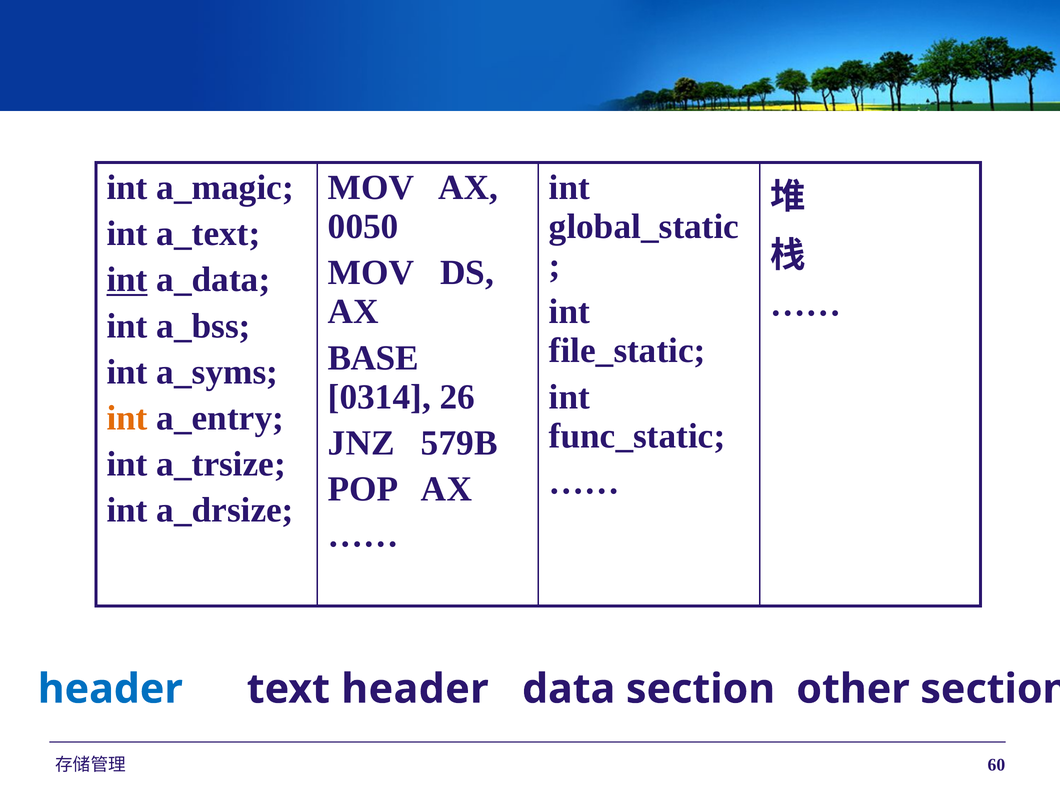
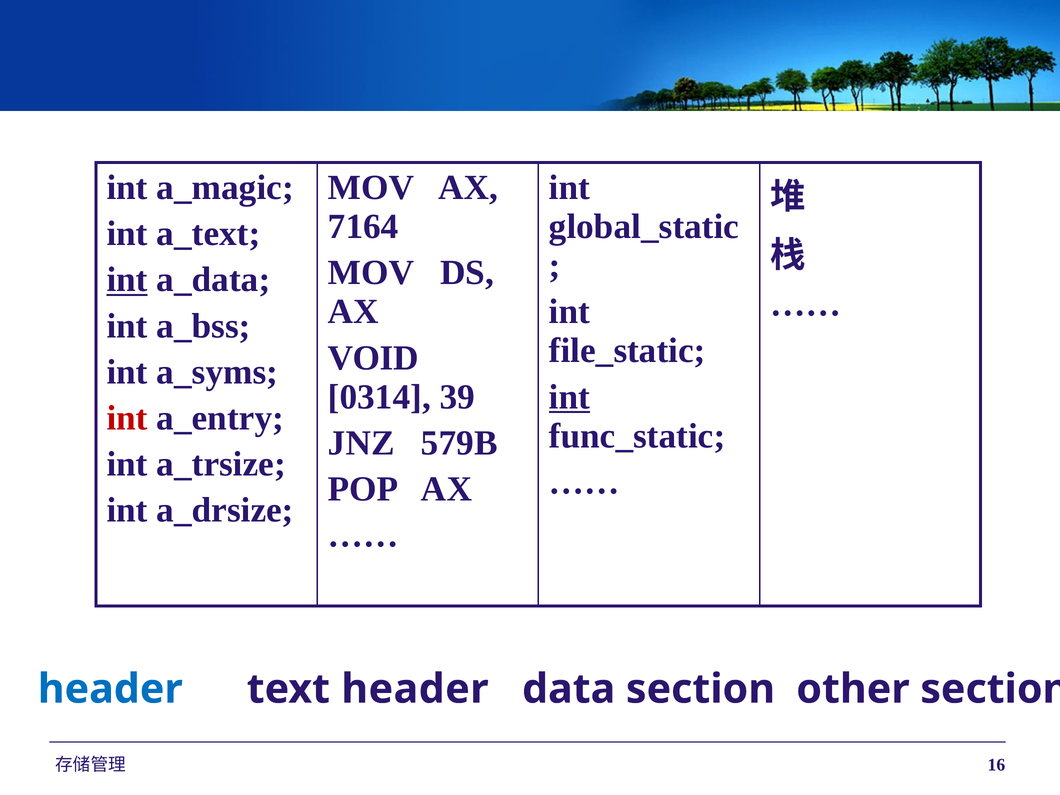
0050: 0050 -> 7164 (363, 227)
BASE: BASE -> VOID (373, 358)
26: 26 -> 39 (457, 397)
int underline: none -> present (569, 397)
int colour: orange -> red (127, 418)
60: 60 -> 16 (996, 765)
